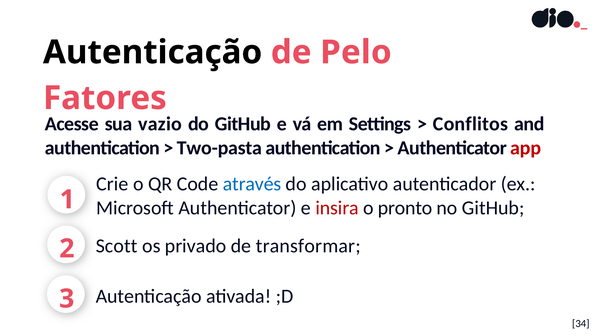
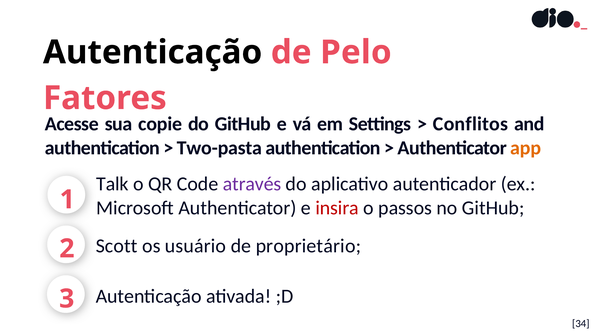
vazio: vazio -> copie (160, 124)
app colour: red -> orange (526, 148)
Crie: Crie -> Talk (112, 184)
através colour: blue -> purple (252, 184)
pronto: pronto -> passos (405, 208)
privado: privado -> usuário (196, 246)
transformar: transformar -> proprietário (308, 246)
